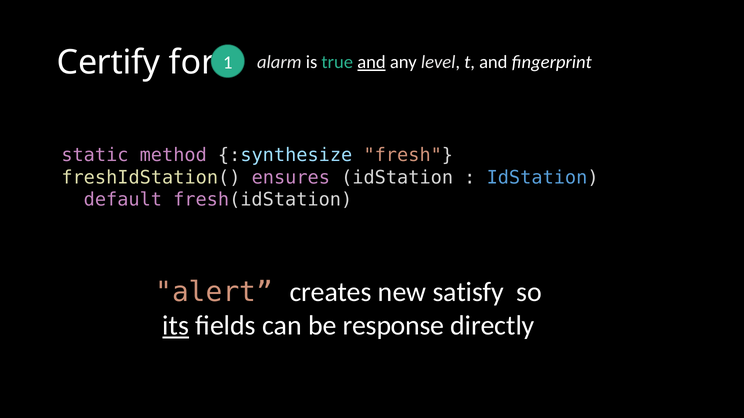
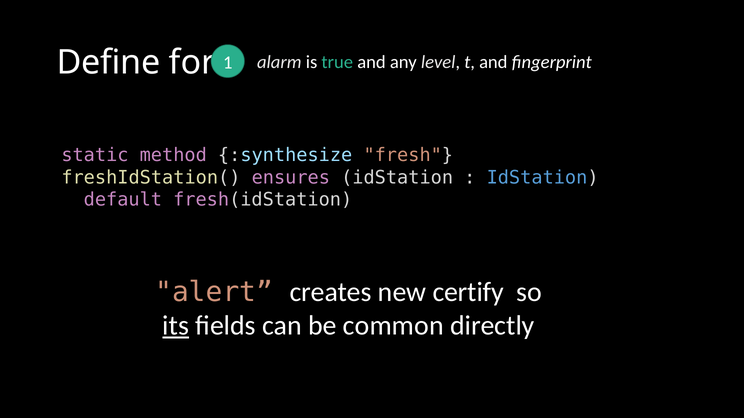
Certify: Certify -> Define (108, 62)
and underline: present -> none (372, 62)
satisfy: satisfy -> certify (468, 292)
response: response -> common (393, 326)
